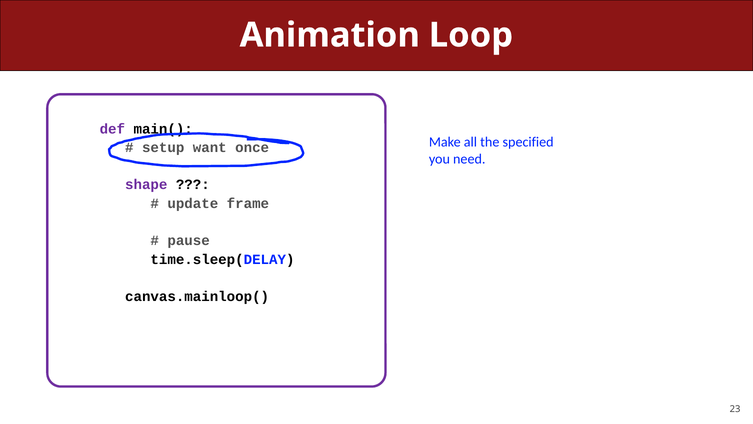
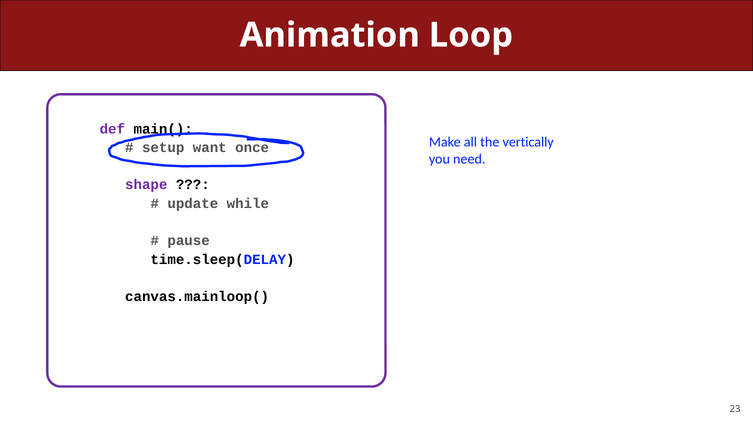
specified: specified -> vertically (528, 142)
frame: frame -> while (248, 203)
